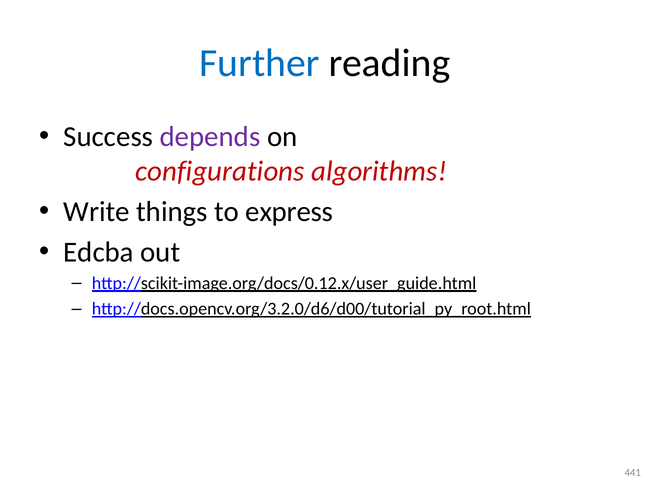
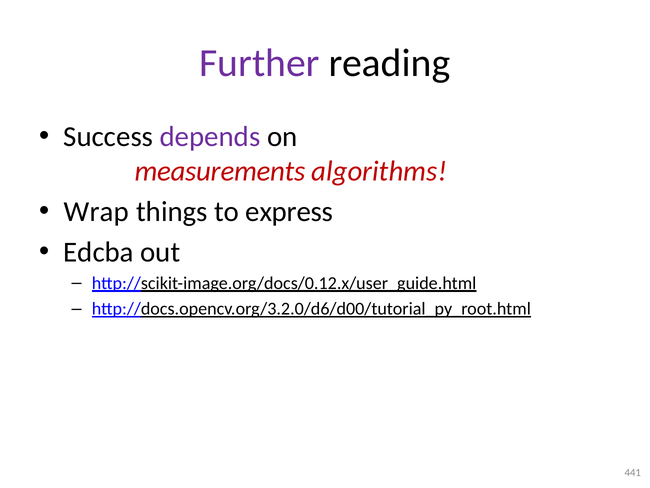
Further colour: blue -> purple (259, 63)
configurations: configurations -> measurements (220, 171)
Write: Write -> Wrap (96, 211)
